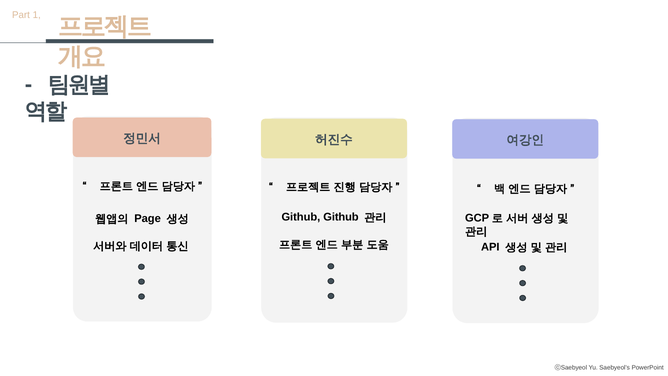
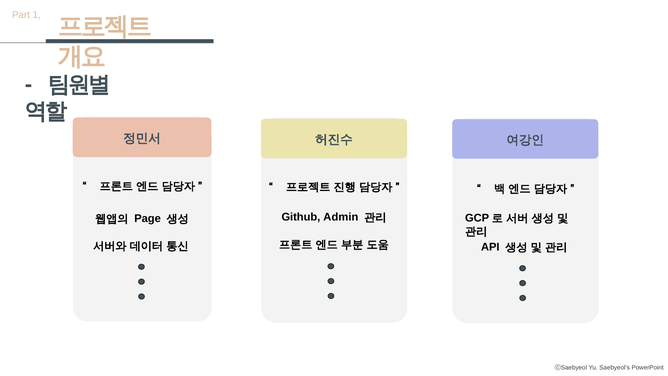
Github Github: Github -> Admin (341, 217)
